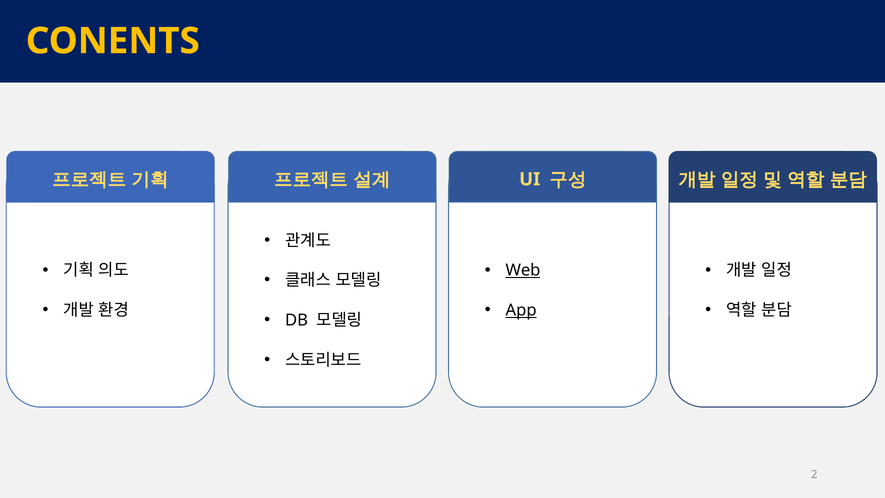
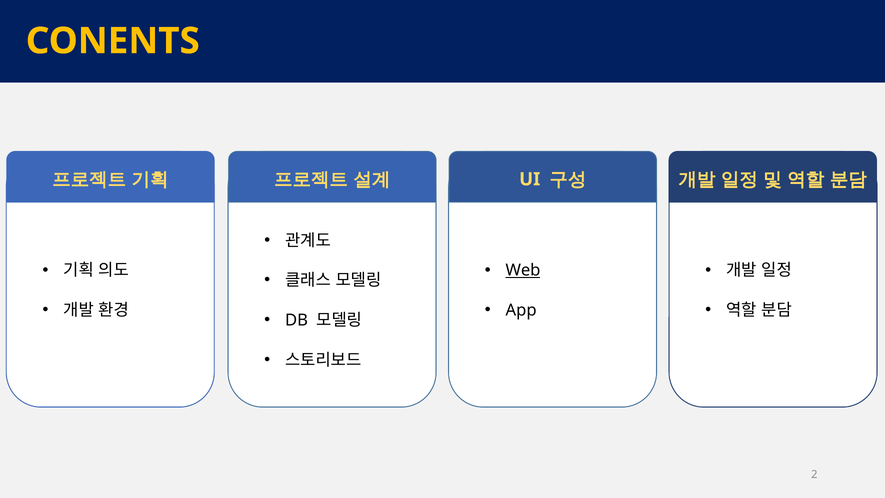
App underline: present -> none (521, 310)
